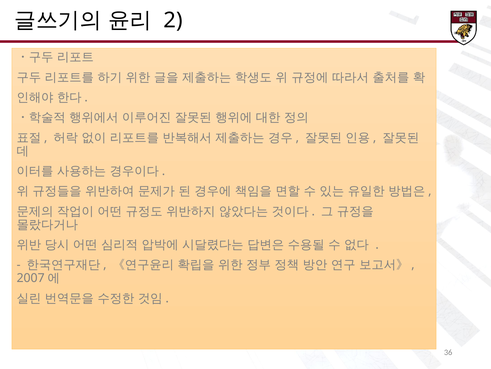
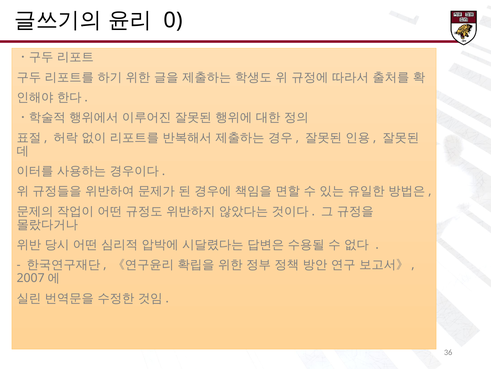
2: 2 -> 0 (173, 20)
